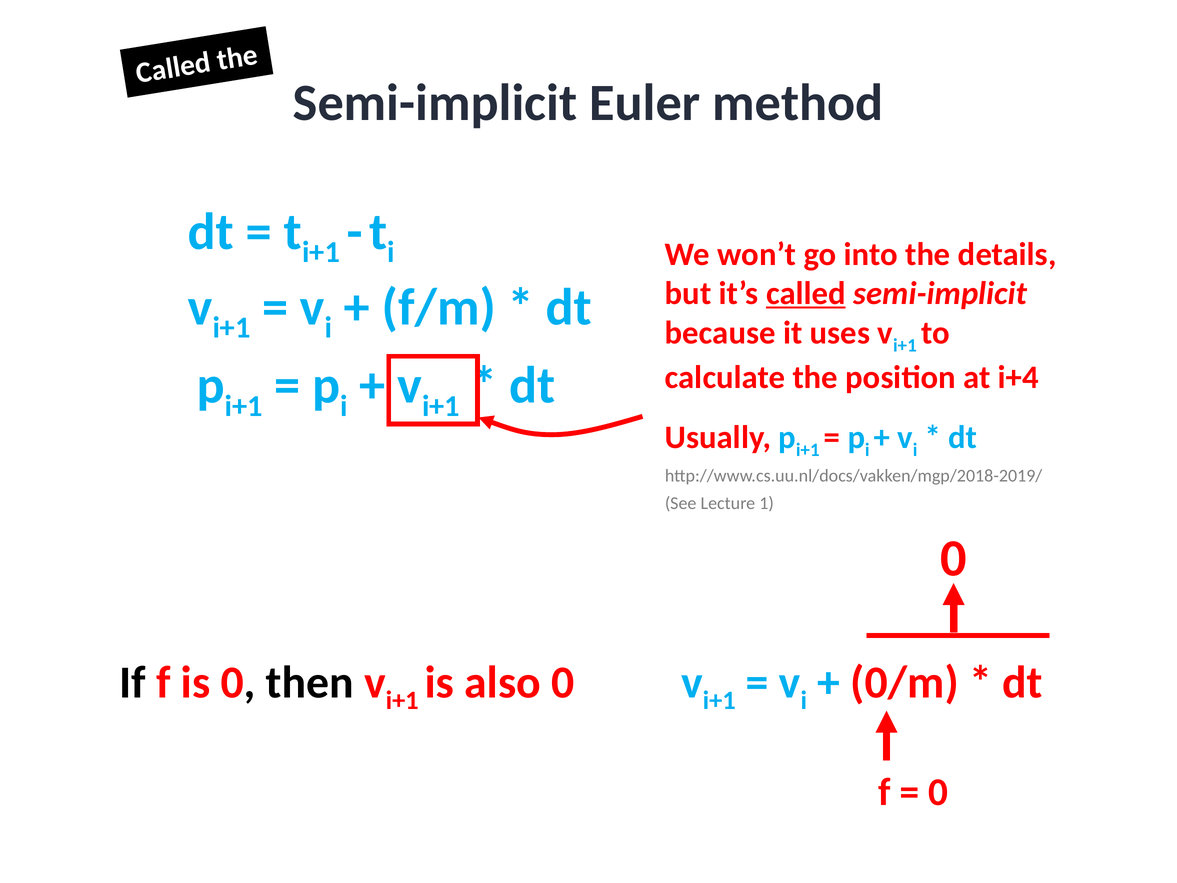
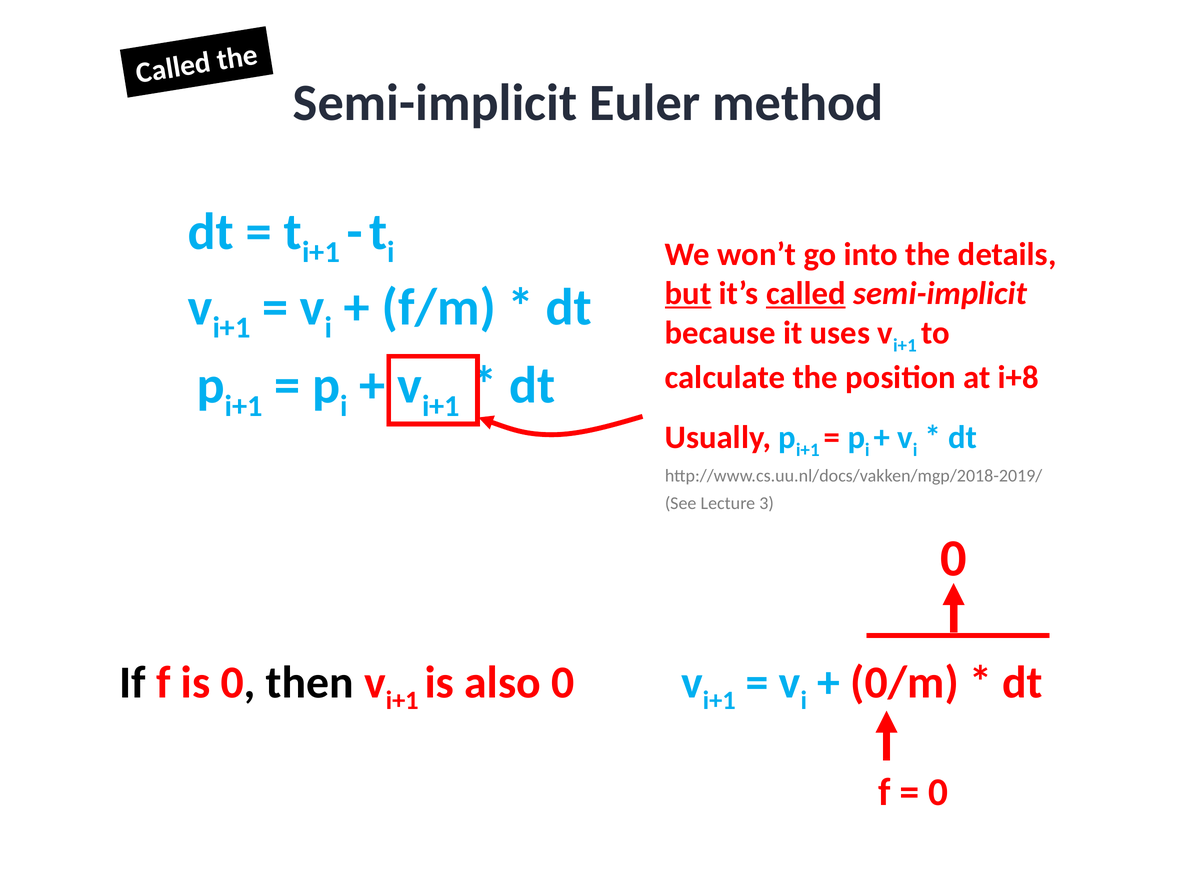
but underline: none -> present (688, 294)
i+4: i+4 -> i+8 (1018, 377)
1: 1 -> 3 (767, 503)
